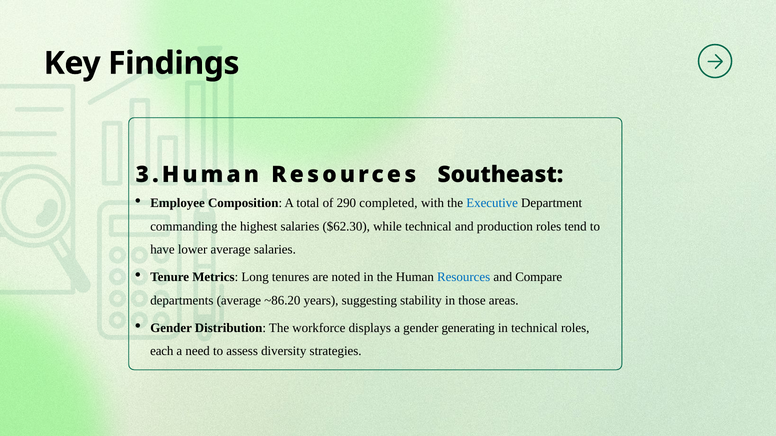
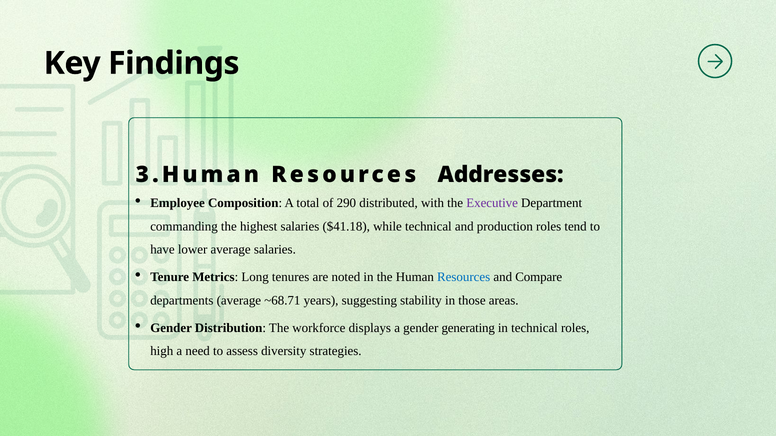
Southeast: Southeast -> Addresses (501, 175)
completed: completed -> distributed (389, 203)
Executive colour: blue -> purple (492, 203)
$62.30: $62.30 -> $41.18 (346, 227)
~86.20: ~86.20 -> ~68.71 (282, 301)
each: each -> high (162, 352)
